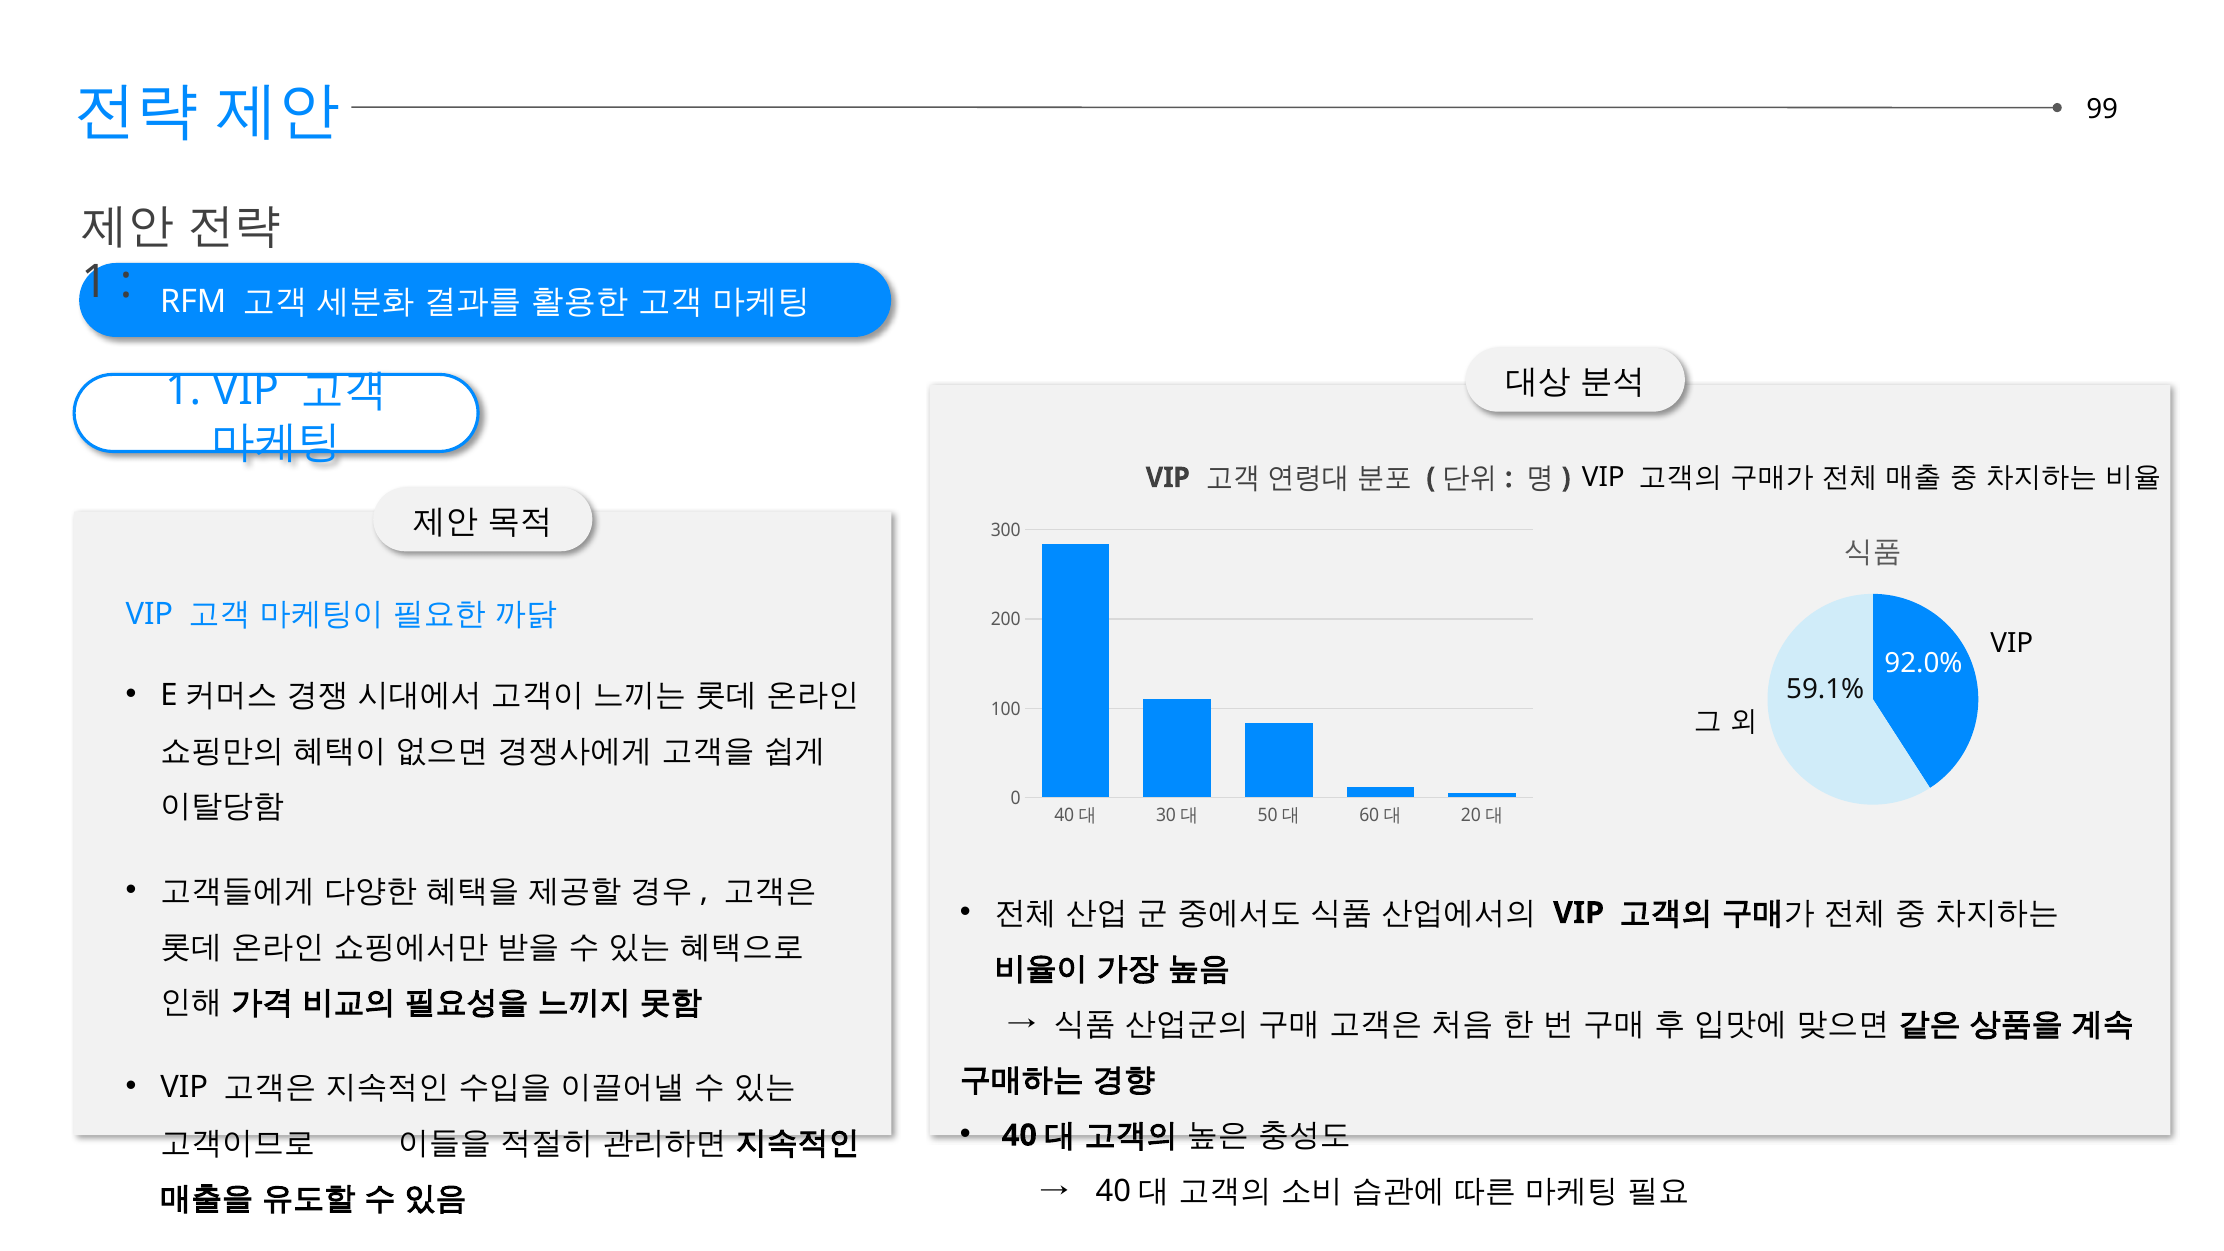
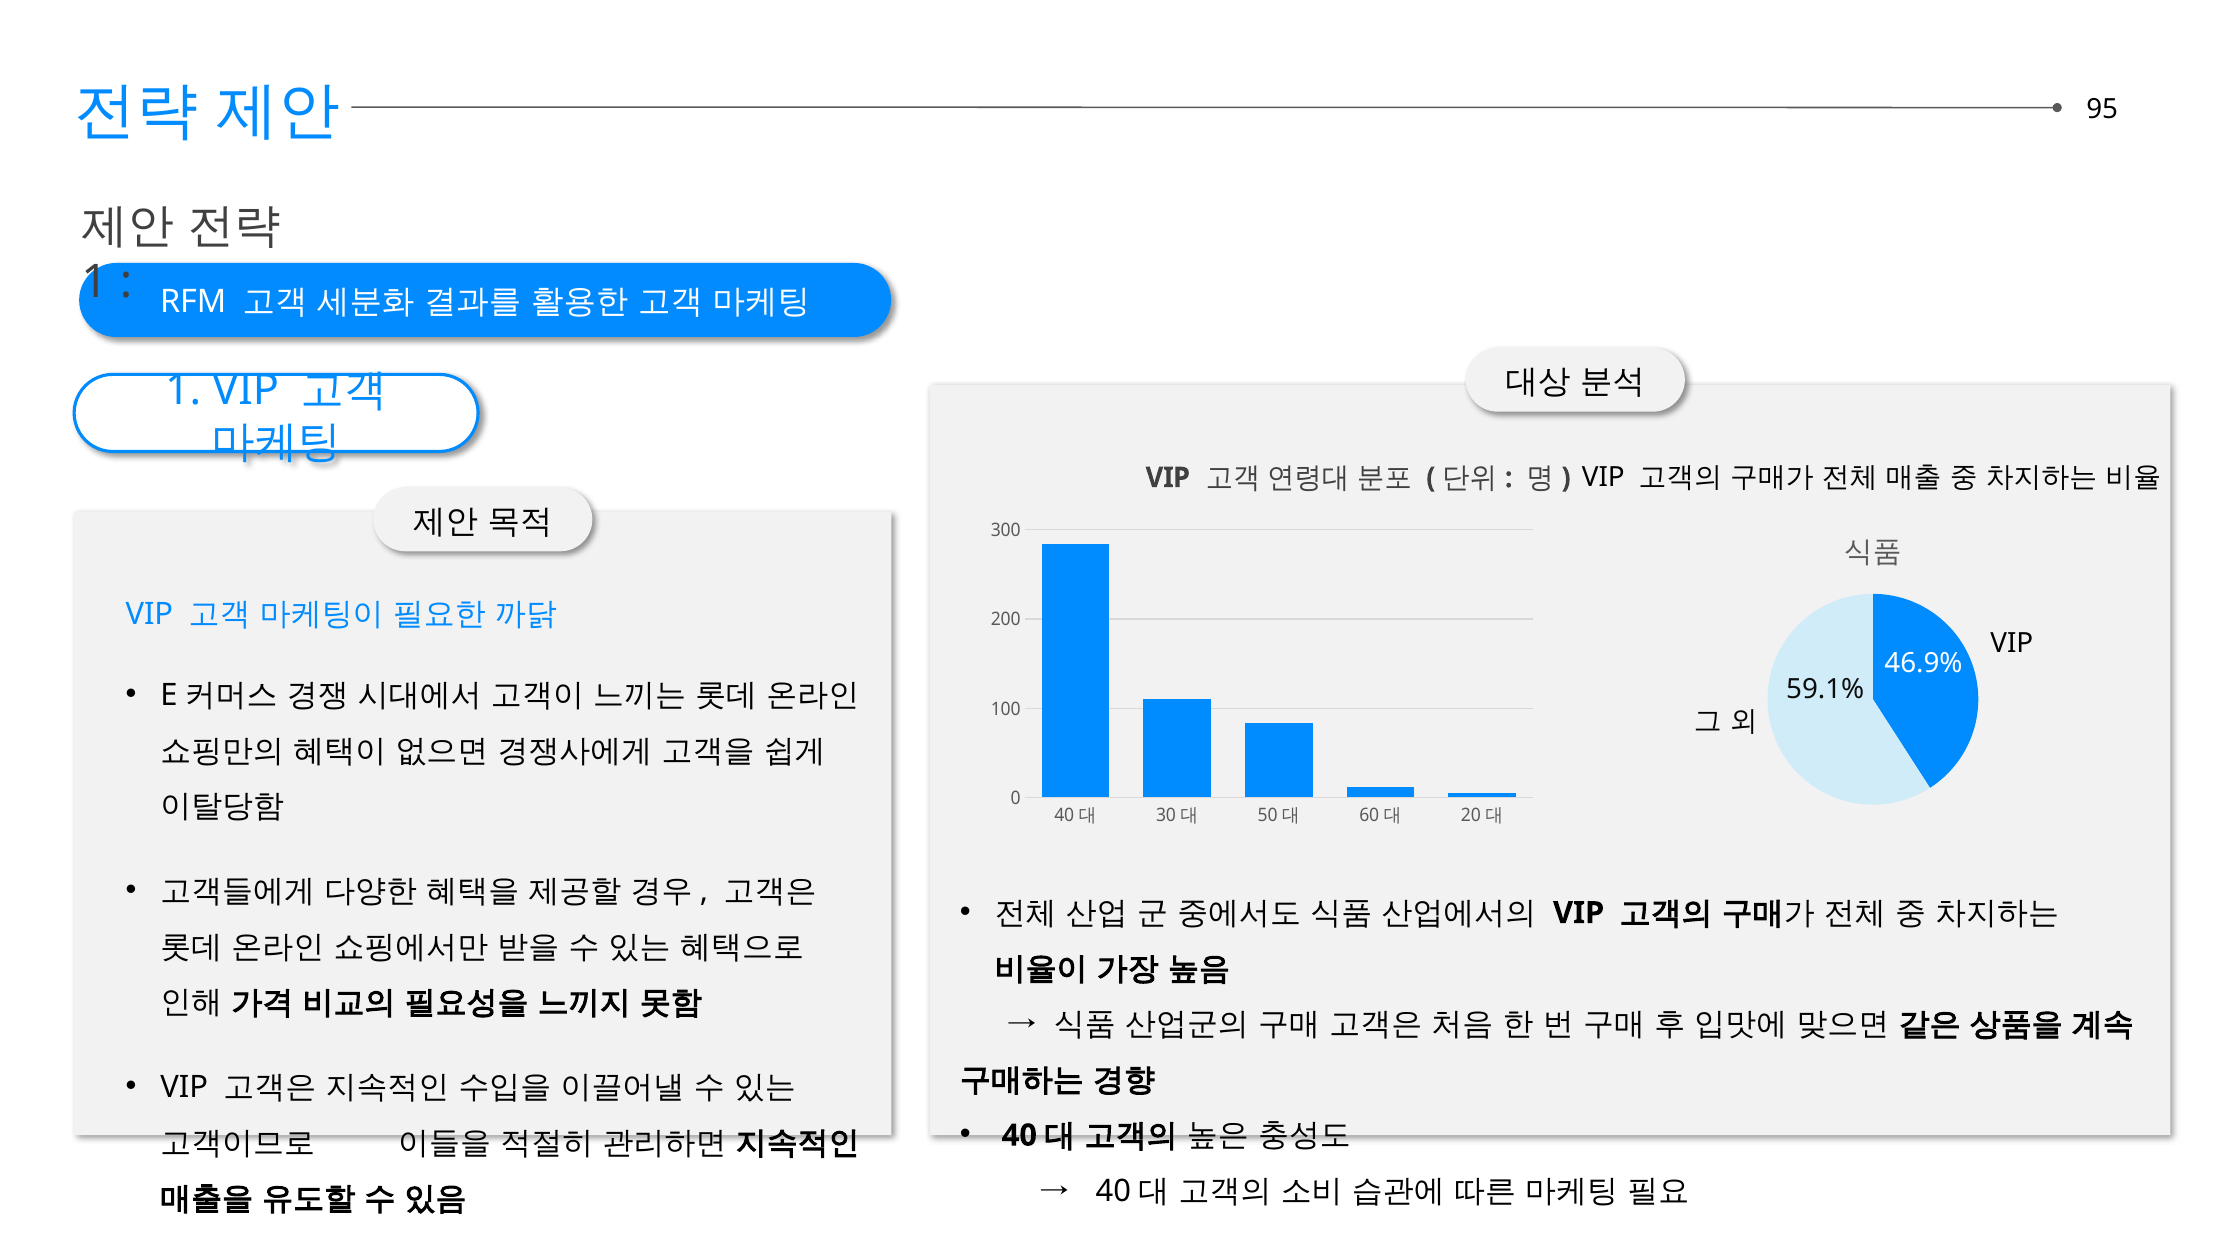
99: 99 -> 95 (2102, 109)
92.0%: 92.0% -> 46.9% (1924, 663)
